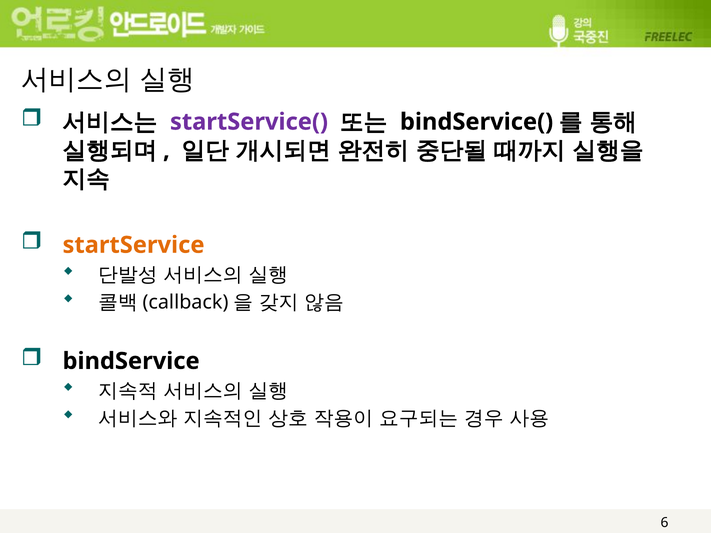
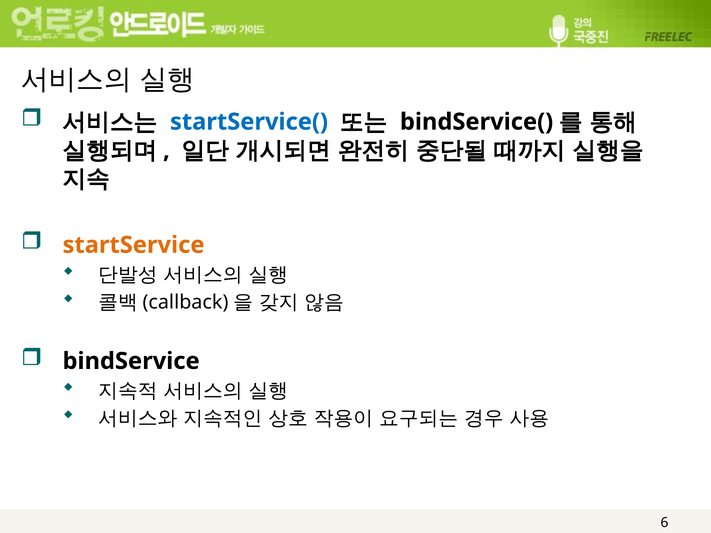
startService( colour: purple -> blue (249, 122)
